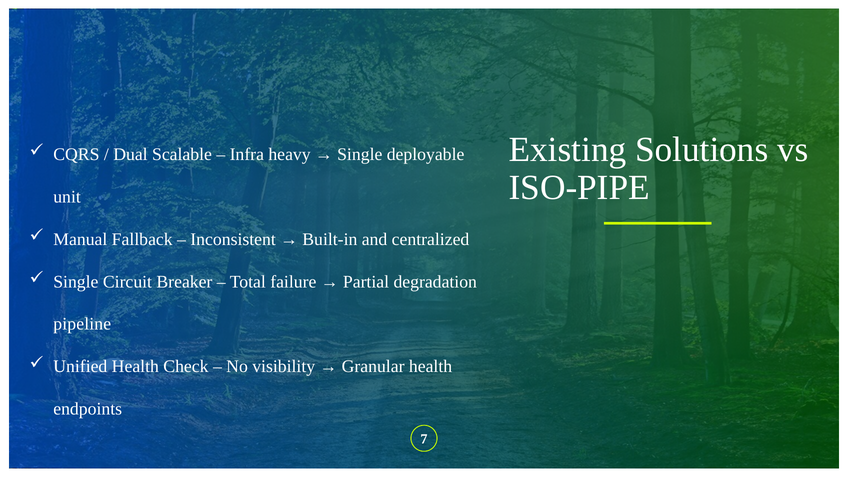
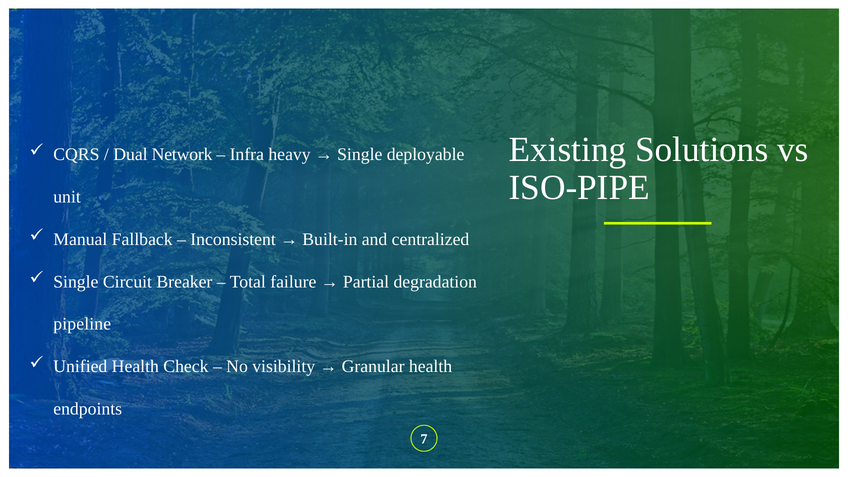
Scalable: Scalable -> Network (182, 154)
